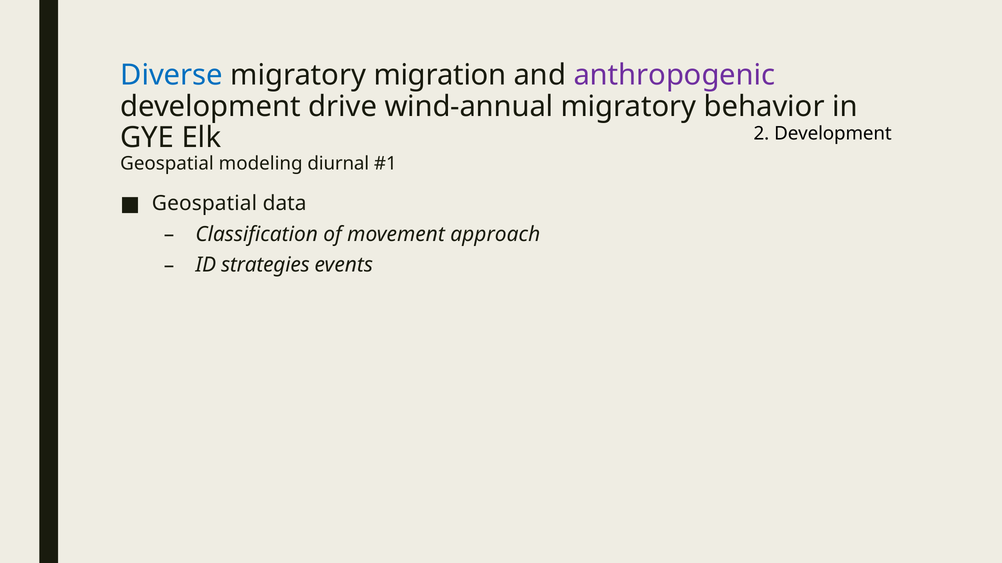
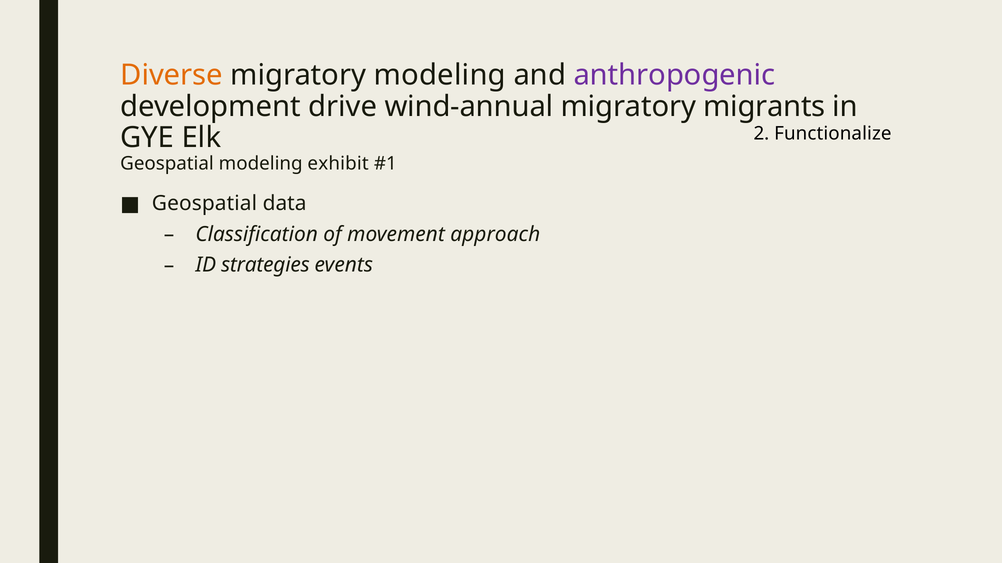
Diverse colour: blue -> orange (172, 75)
migratory migration: migration -> modeling (440, 75)
behavior: behavior -> migrants (764, 107)
2 Development: Development -> Functionalize (833, 134)
diurnal: diurnal -> exhibit (338, 164)
